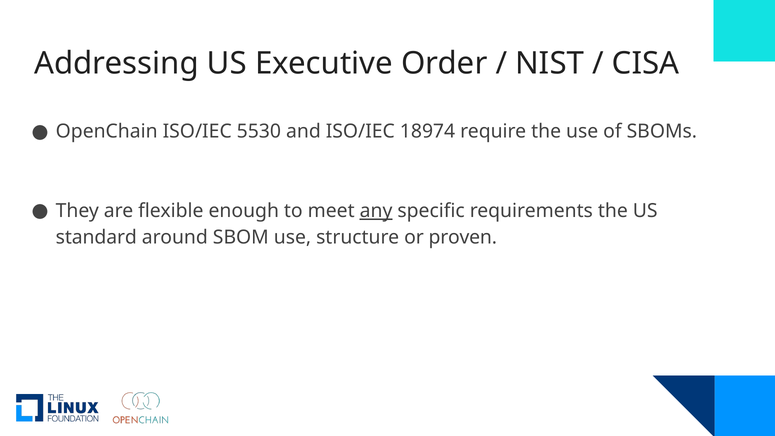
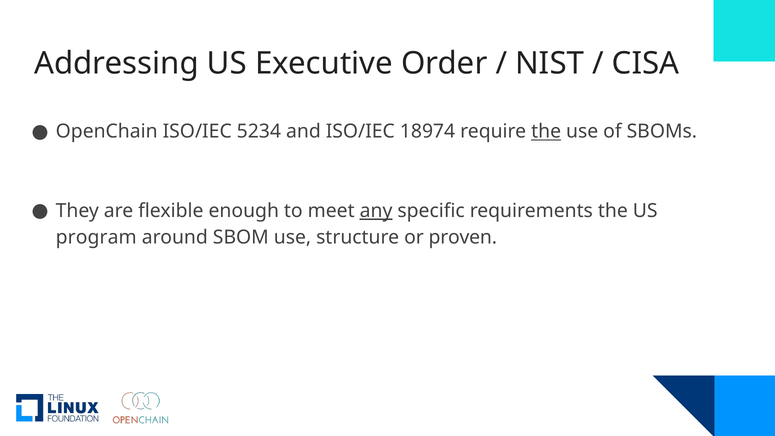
5530: 5530 -> 5234 (259, 132)
the underline: none -> present (546, 132)
standard: standard -> program (96, 238)
